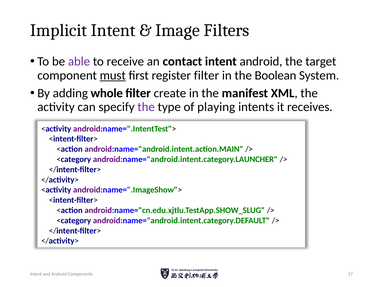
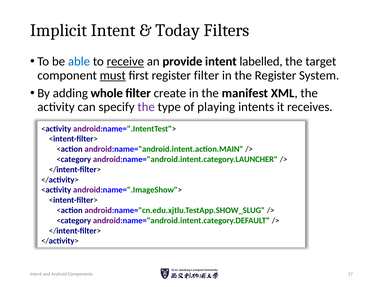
Image: Image -> Today (178, 30)
able colour: purple -> blue (79, 62)
receive underline: none -> present (125, 62)
contact: contact -> provide (182, 62)
intent android: android -> labelled (261, 62)
the Boolean: Boolean -> Register (276, 75)
